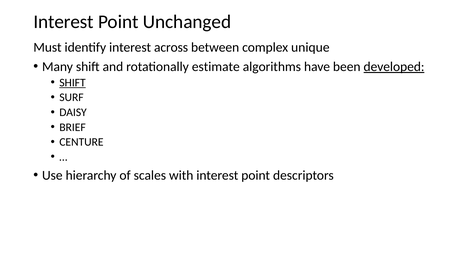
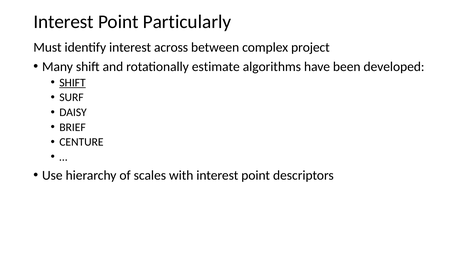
Unchanged: Unchanged -> Particularly (187, 22)
unique: unique -> project (310, 47)
developed underline: present -> none (394, 67)
